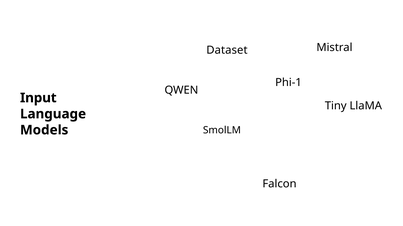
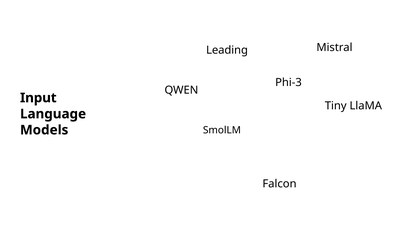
Dataset: Dataset -> Leading (227, 50)
Phi-1: Phi-1 -> Phi-3 (289, 83)
